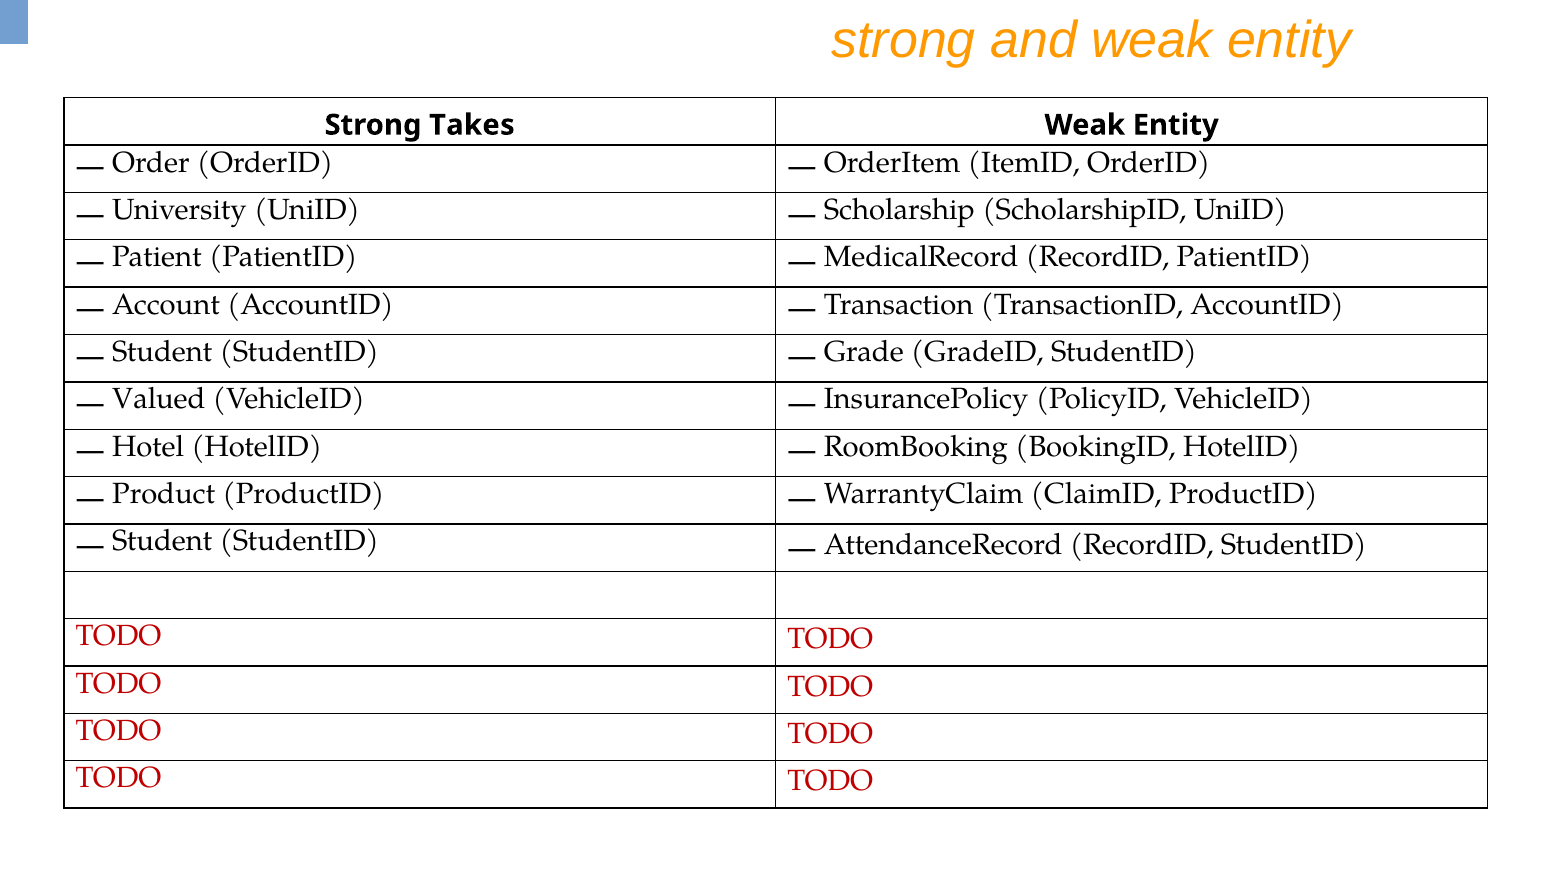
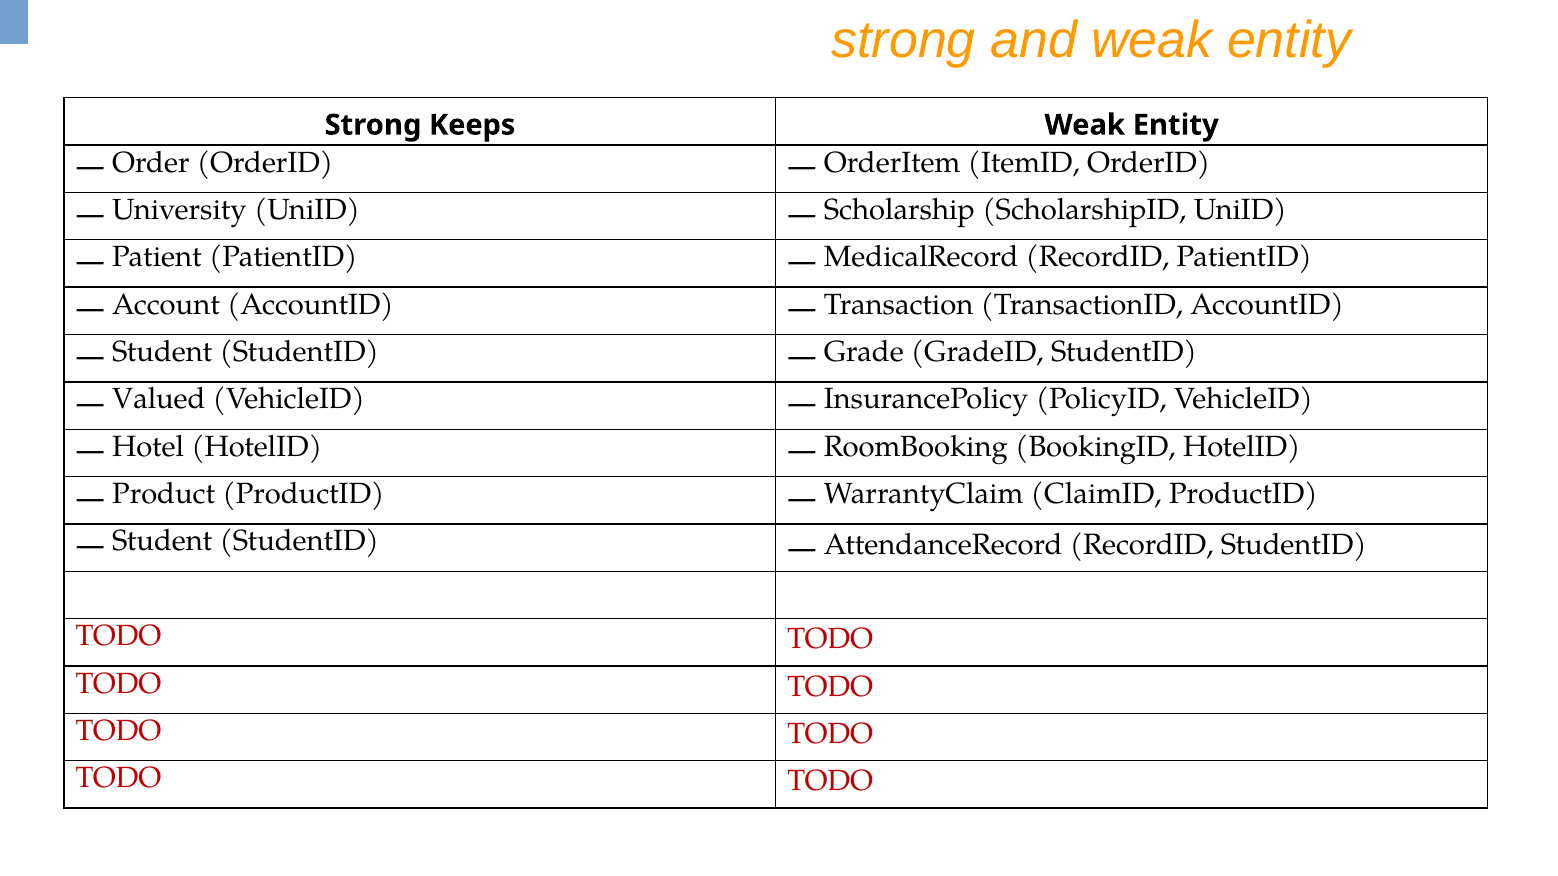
Takes: Takes -> Keeps (472, 125)
